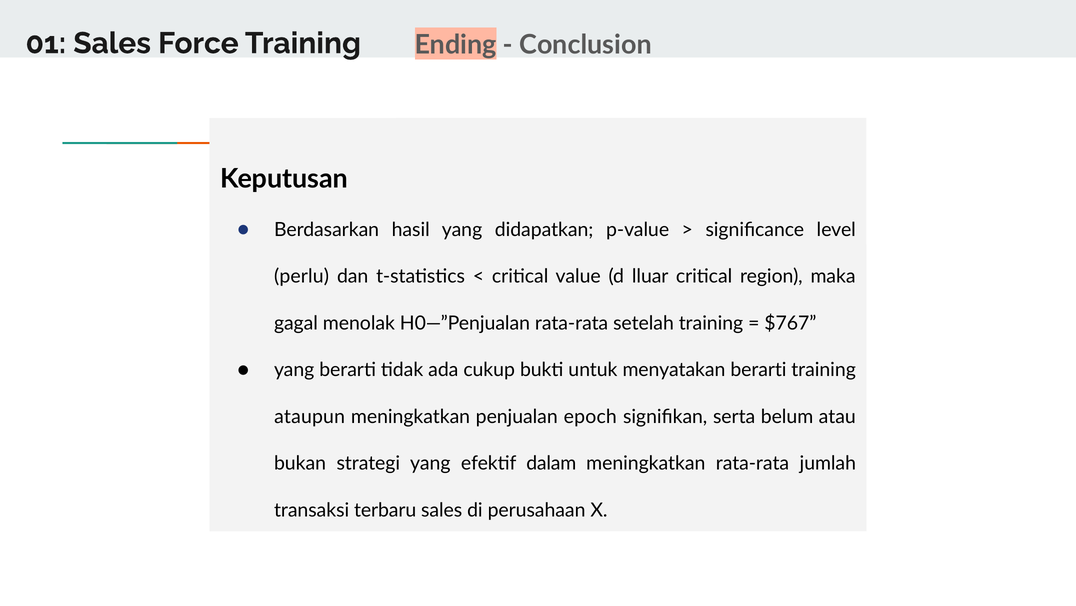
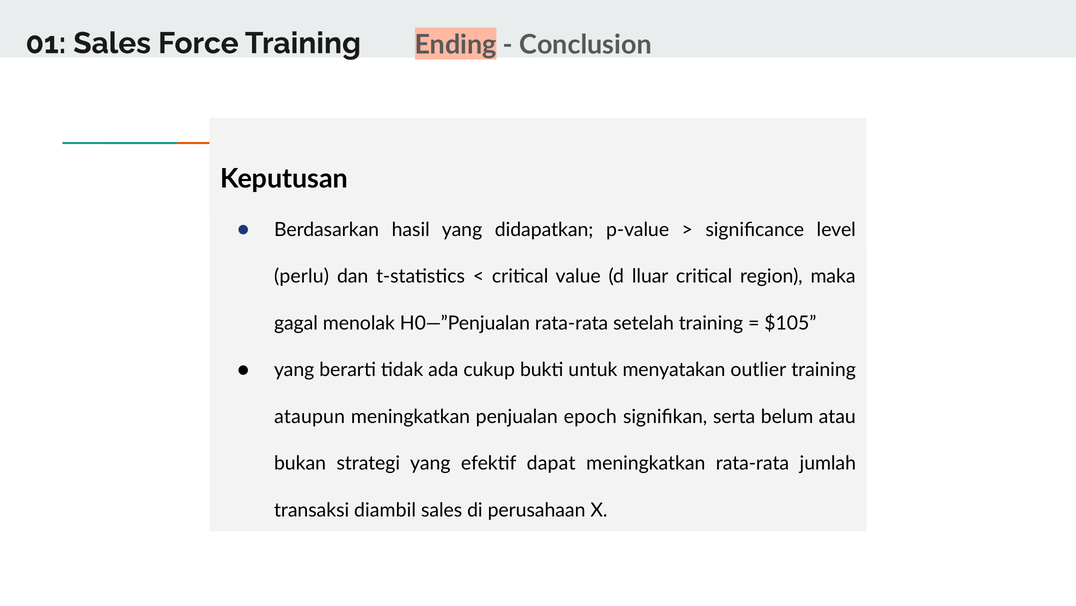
$767: $767 -> $105 (790, 323)
menyatakan berarti: berarti -> outlier (758, 370)
dalam: dalam -> dapat (551, 463)
terbaru: terbaru -> diambil (385, 510)
